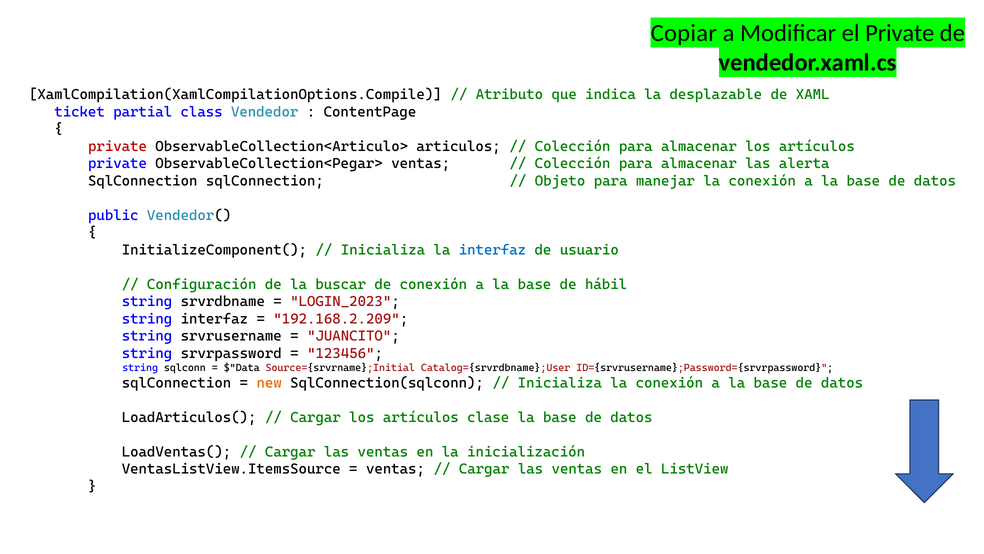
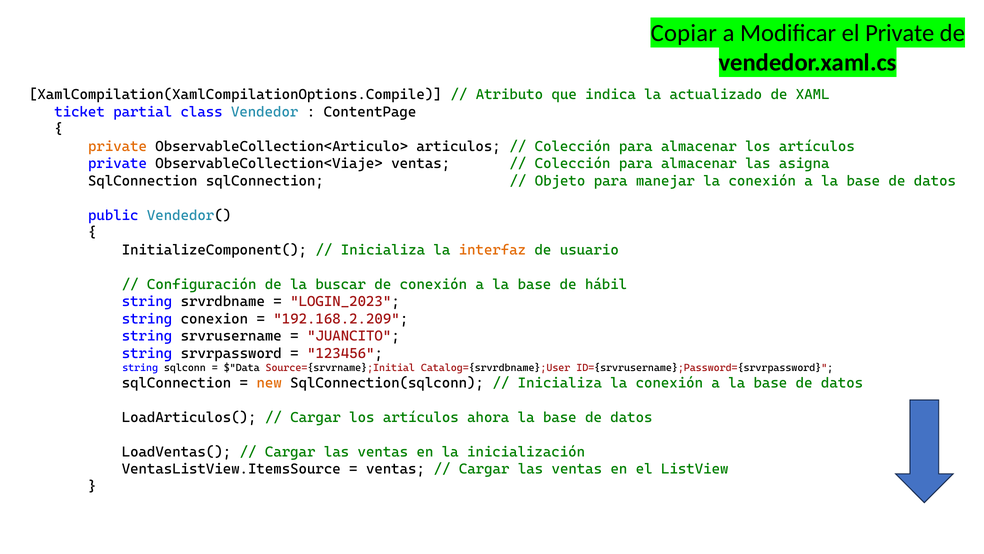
desplazable: desplazable -> actualizado (716, 95)
private colour: red -> orange (118, 146)
ObservableCollection<Pegar>: ObservableCollection<Pegar> -> ObservableCollection<Viaje> (269, 163)
alerta: alerta -> asigna (804, 163)
interfaz colour: blue -> orange (492, 250)
string interfaz: interfaz -> conexion (214, 319)
clase: clase -> ahora (488, 417)
